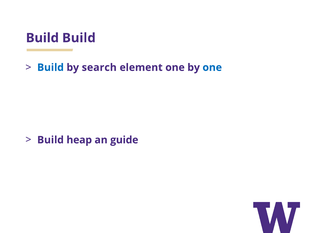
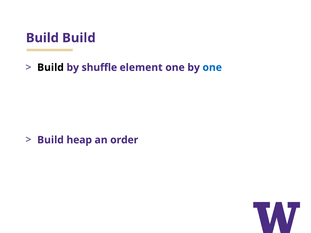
Build colour: blue -> black (50, 68)
search: search -> shuffle (99, 68)
guide: guide -> order (124, 140)
